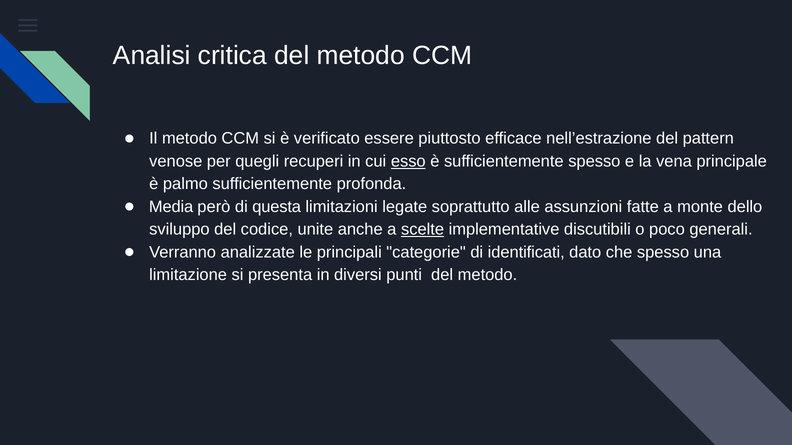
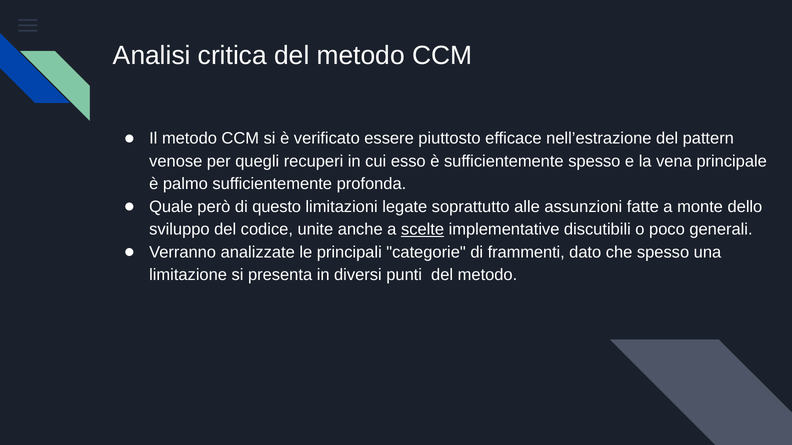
esso underline: present -> none (408, 161)
Media: Media -> Quale (171, 207)
questa: questa -> questo (277, 207)
identificati: identificati -> frammenti (526, 252)
